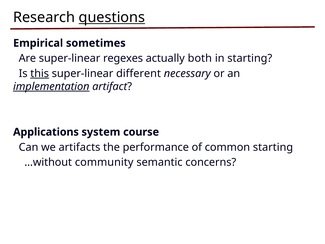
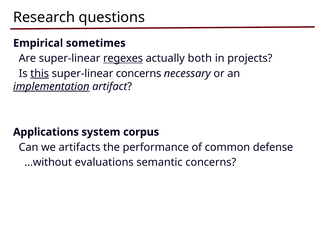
questions underline: present -> none (112, 17)
regexes underline: none -> present (123, 58)
in starting: starting -> projects (250, 58)
super-linear different: different -> concerns (139, 73)
course: course -> corpus (141, 132)
common starting: starting -> defense (273, 147)
community: community -> evaluations (104, 162)
